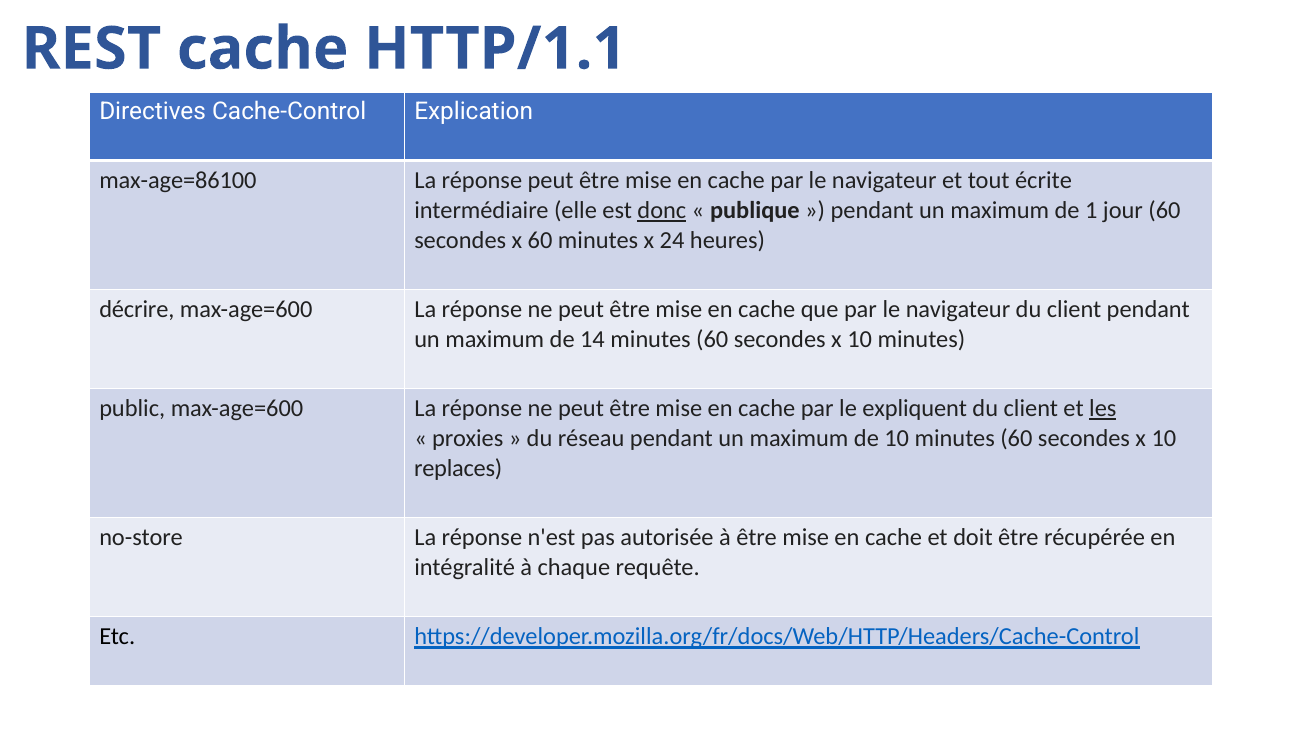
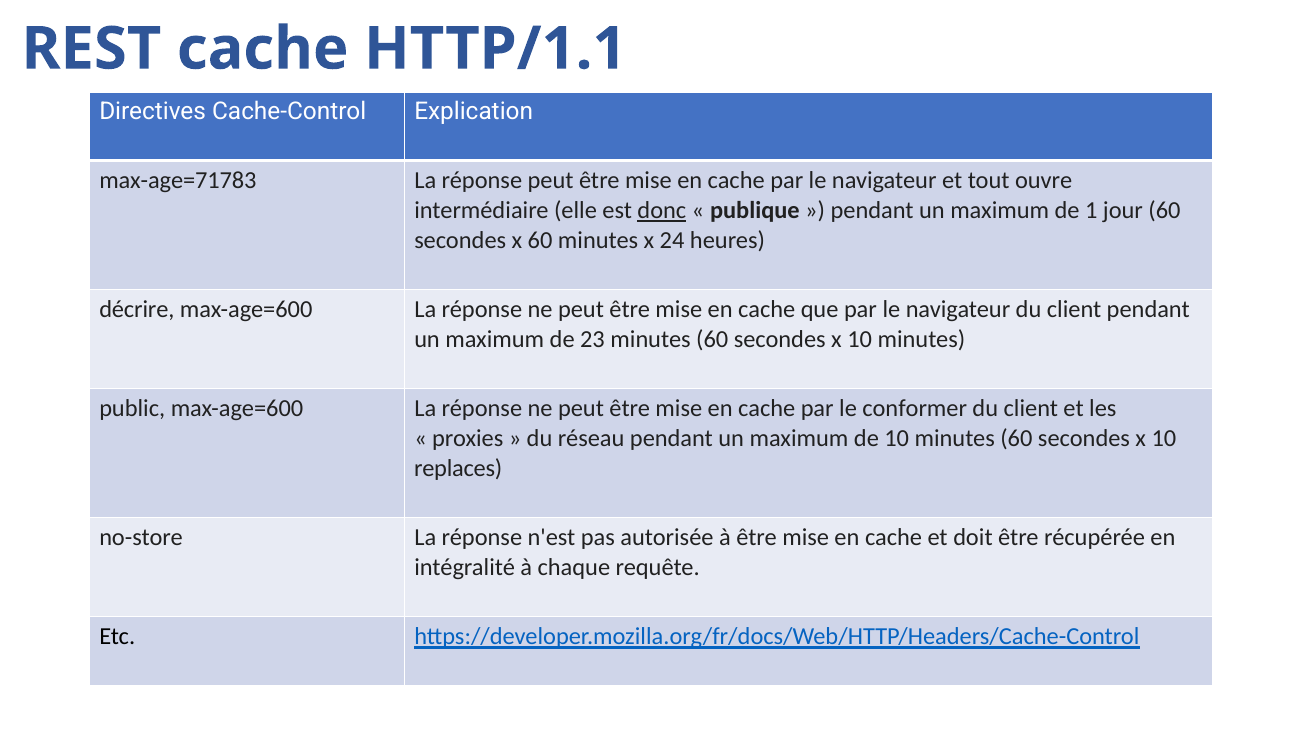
max-age=86100: max-age=86100 -> max-age=71783 (178, 181)
écrite: écrite -> ouvre (1044, 181)
14: 14 -> 23 (592, 339)
expliquent: expliquent -> conformer (915, 409)
les underline: present -> none (1103, 409)
